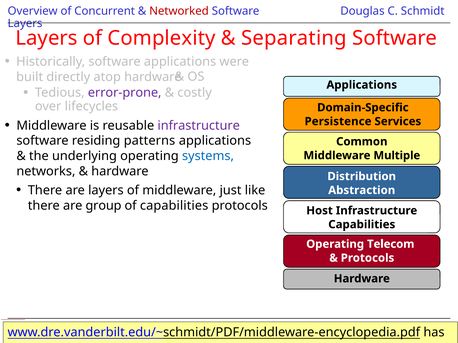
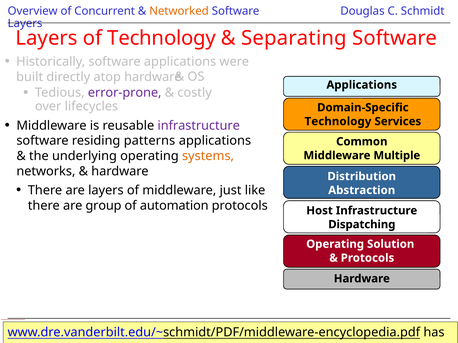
Networked colour: red -> orange (179, 11)
of Complexity: Complexity -> Technology (162, 38)
Persistence: Persistence -> Technology (338, 122)
systems colour: blue -> orange (208, 156)
of capabilities: capabilities -> automation (174, 206)
Capabilities: Capabilities -> Dispatching (362, 225)
Telecom: Telecom -> Solution (391, 244)
